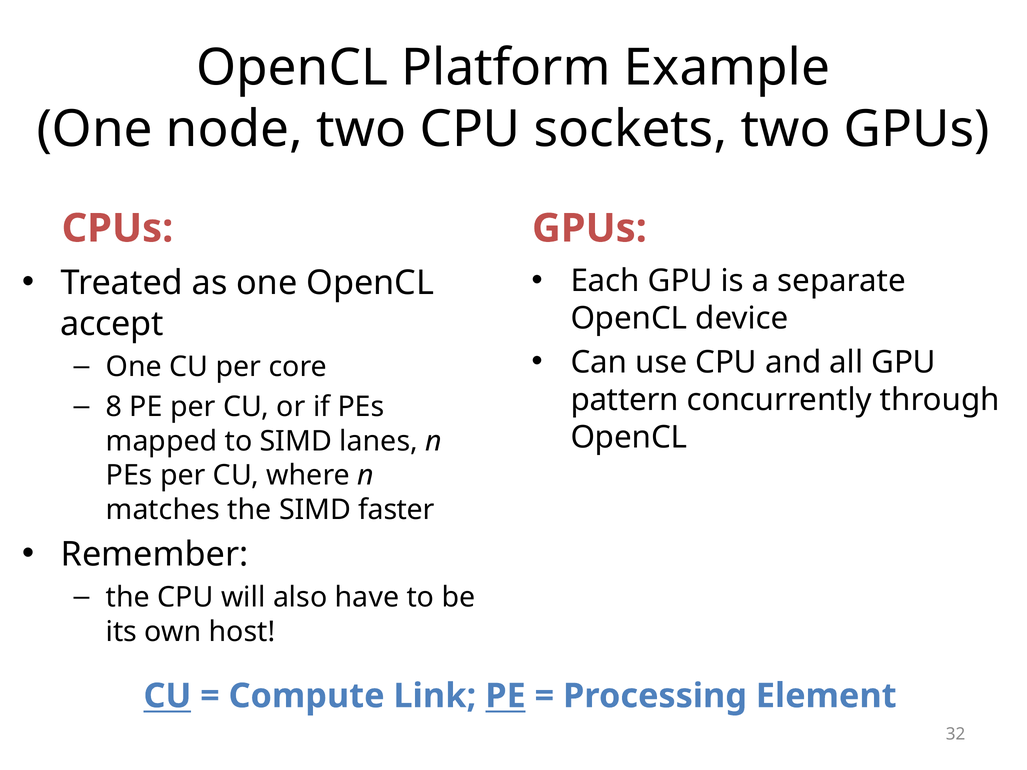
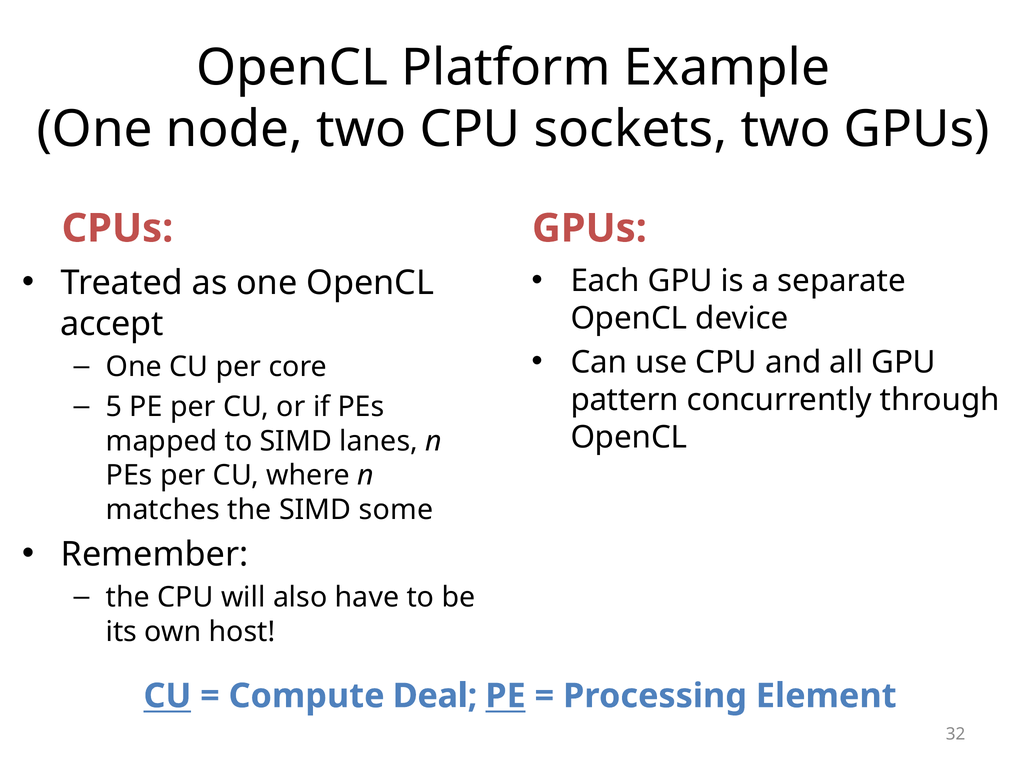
8: 8 -> 5 (114, 407)
faster: faster -> some (396, 510)
Link: Link -> Deal (435, 696)
